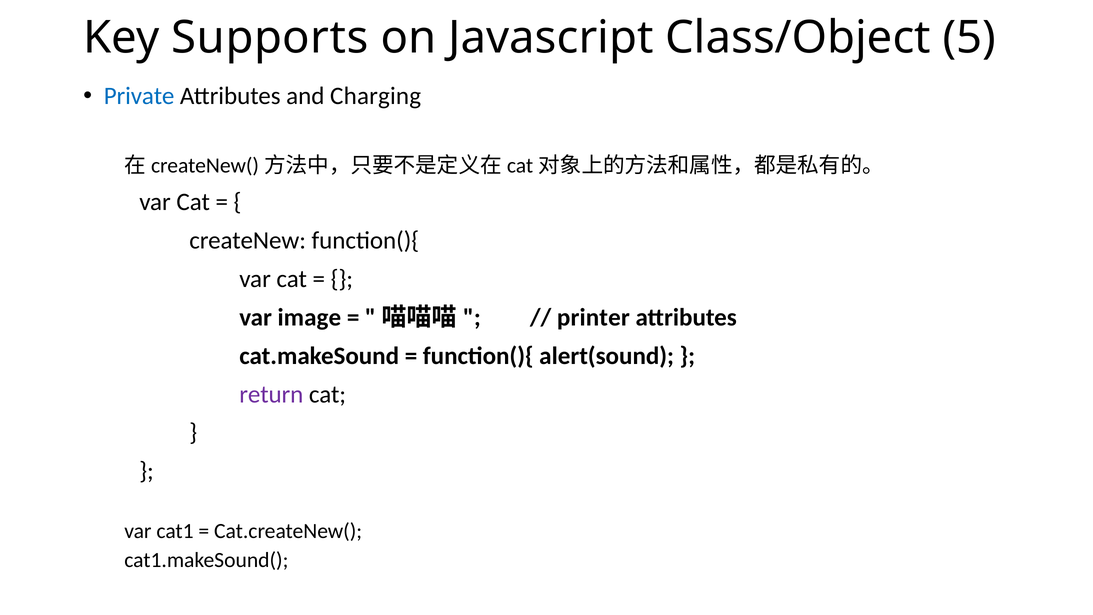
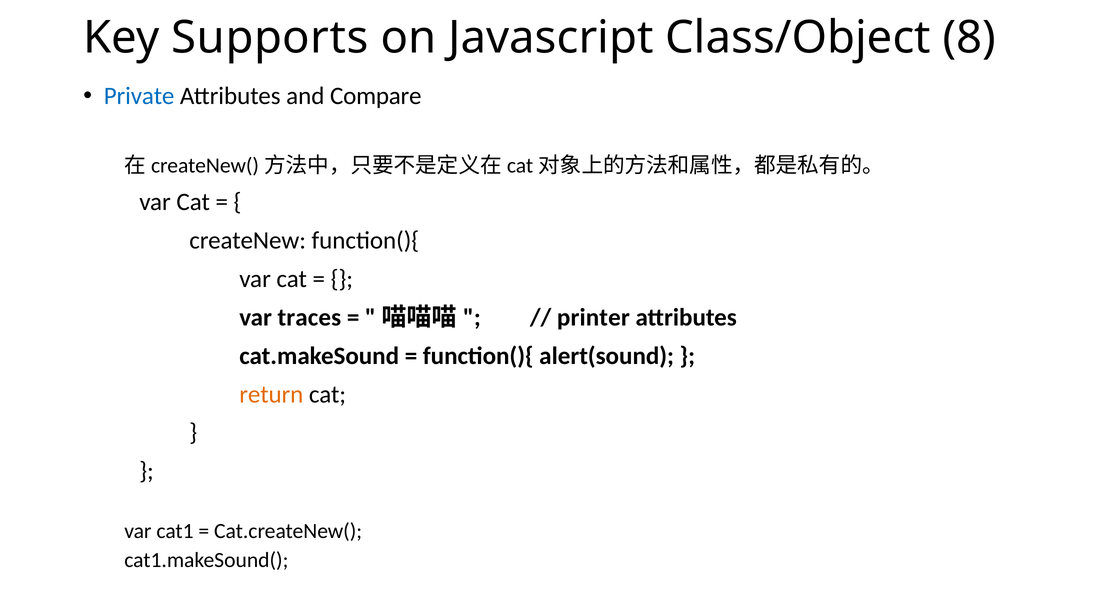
5: 5 -> 8 (969, 38)
Charging: Charging -> Compare (376, 96)
image: image -> traces (309, 317)
return colour: purple -> orange (271, 394)
